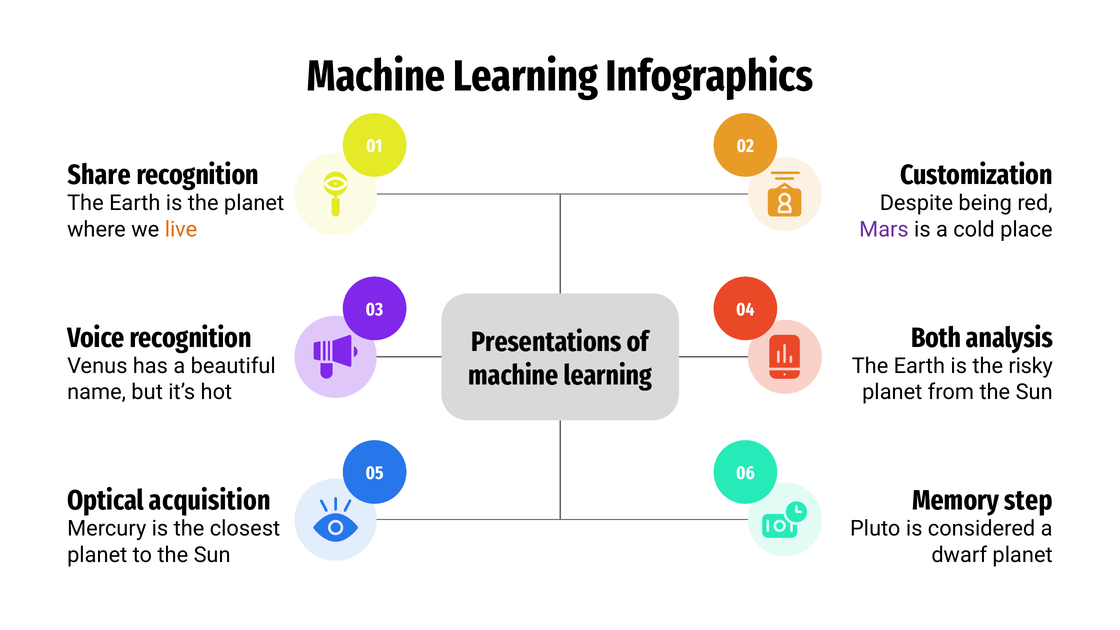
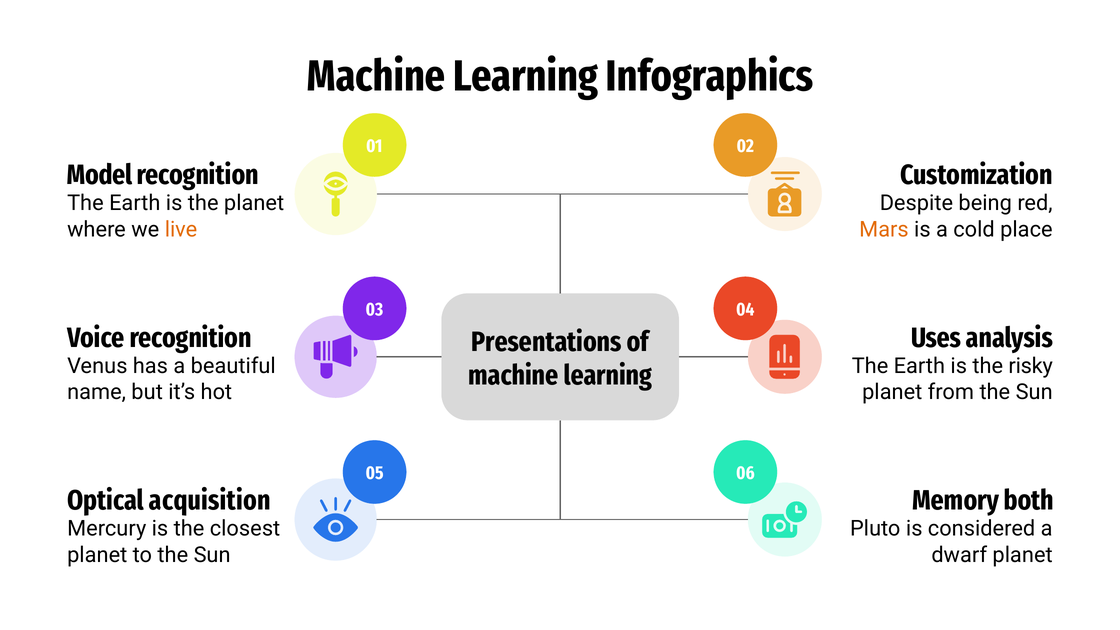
Share: Share -> Model (99, 175)
Mars colour: purple -> orange (884, 229)
Both: Both -> Uses (936, 338)
step: step -> both (1029, 501)
